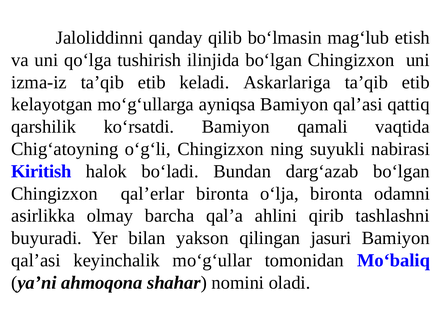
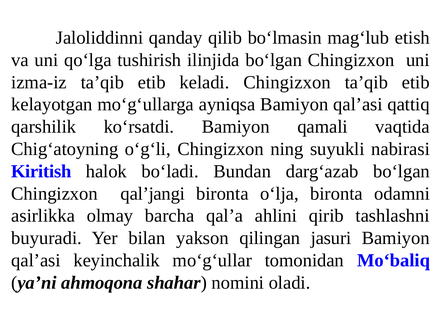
keladi Askarlariga: Askarlariga -> Chingizxon (287, 82)
qal’erlar: qal’erlar -> qal’jangi (153, 193)
